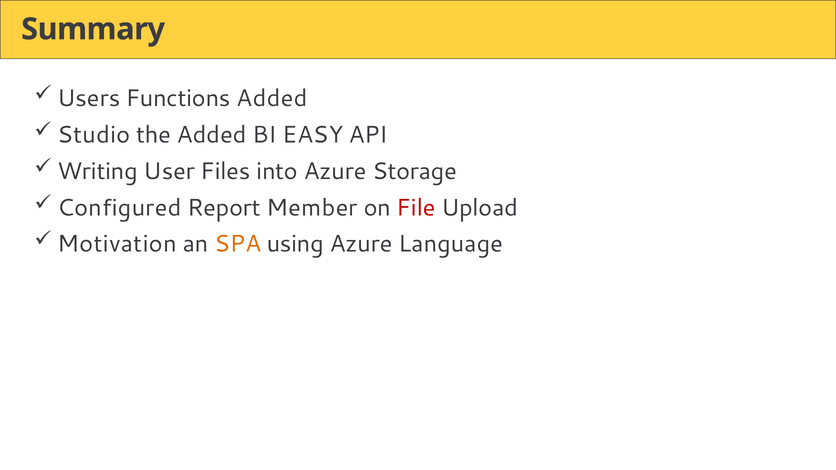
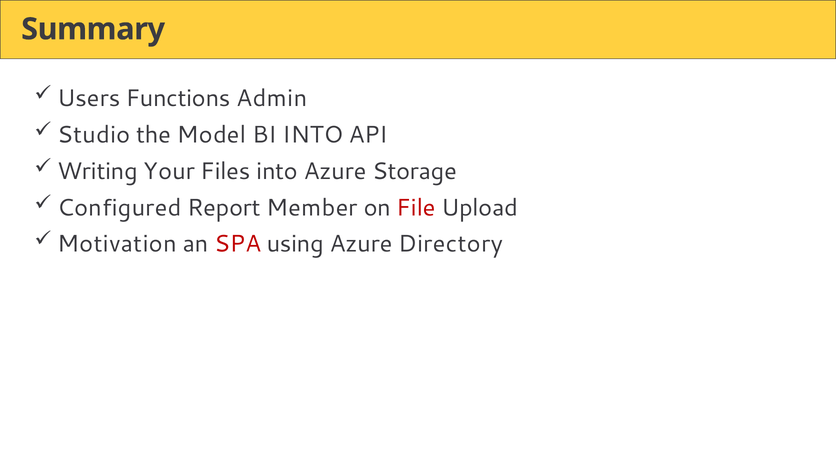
Functions Added: Added -> Admin (272, 99)
the Added: Added -> Model (212, 135)
BI EASY: EASY -> INTO (313, 135)
User: User -> Your (169, 171)
SPA colour: orange -> red (238, 244)
Language: Language -> Directory (451, 244)
